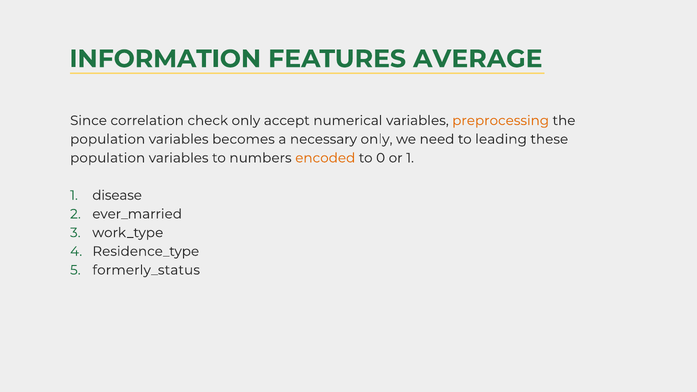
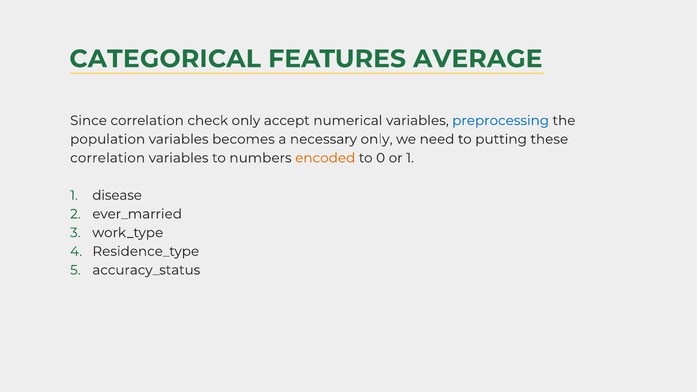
INFORMATION: INFORMATION -> CATEGORICAL (165, 59)
preprocessing colour: orange -> blue (501, 121)
leading: leading -> putting (501, 139)
population: population -> correlation (108, 158)
formerly_status: formerly_status -> accuracy_status (146, 270)
